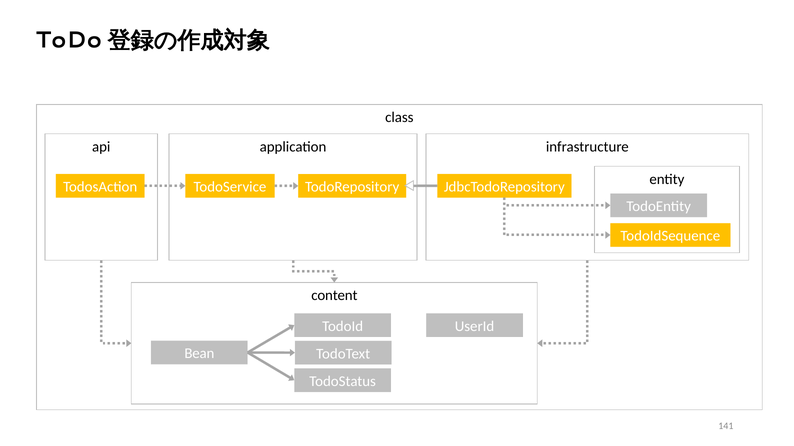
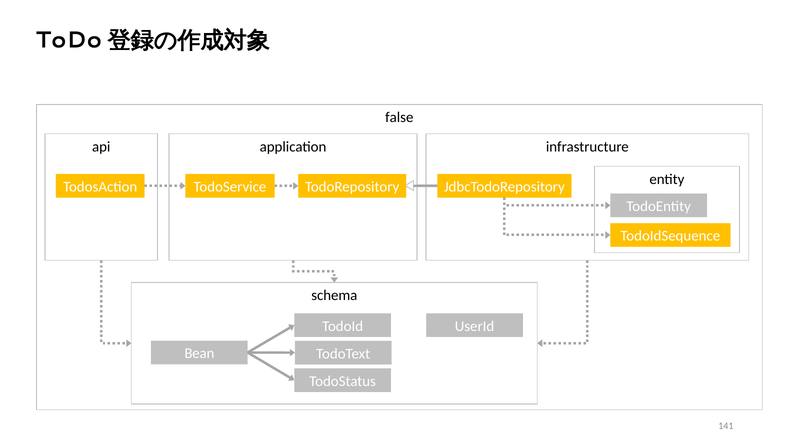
class: class -> false (399, 118)
content: content -> schema (334, 296)
